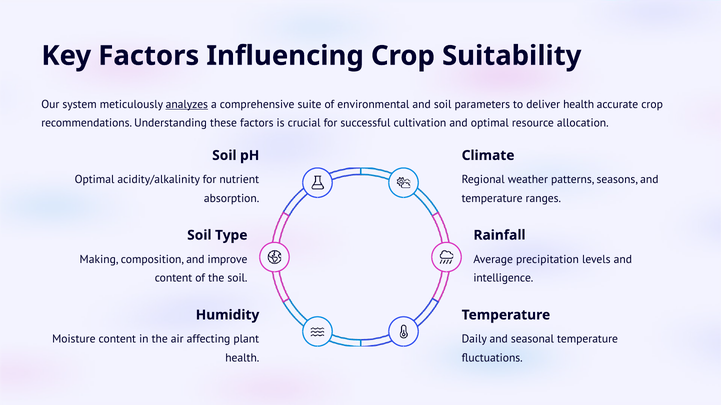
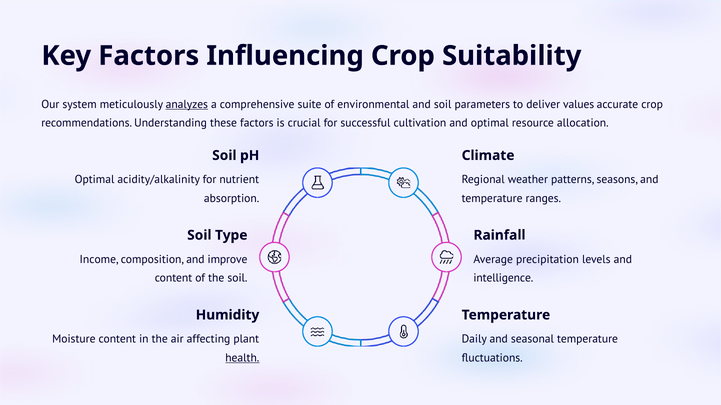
deliver health: health -> values (579, 104)
Making: Making -> Income (99, 260)
health underline: none -> present (242, 358)
